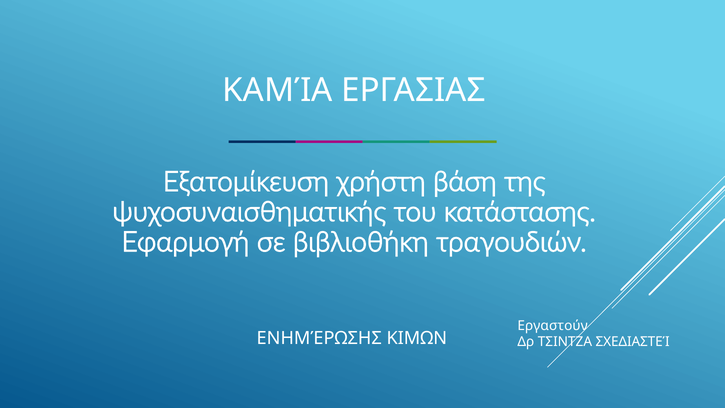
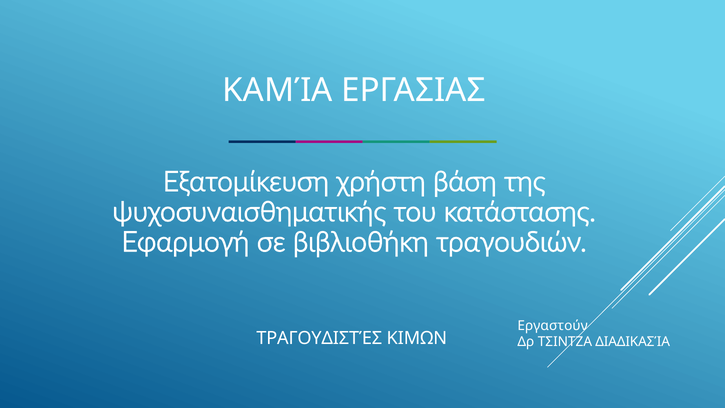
ΕΝΗΜΈΡΩΣΗΣ: ΕΝΗΜΈΡΩΣΗΣ -> ΤΡΑΓΟΥΔΙΣΤΈΣ (319, 338)
ΣΧΕΔΙΑΣΤΕΊ: ΣΧΕΔΙΑΣΤΕΊ -> ΔΙΑΔΙΚΑΣΊΑ (633, 342)
